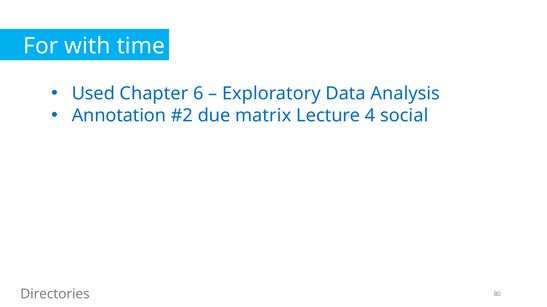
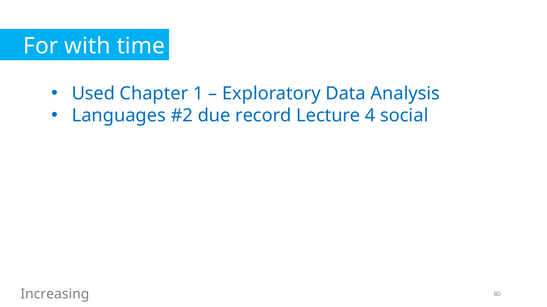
6: 6 -> 1 (198, 94)
Annotation: Annotation -> Languages (119, 116)
matrix: matrix -> record (263, 116)
Directories: Directories -> Increasing (55, 295)
